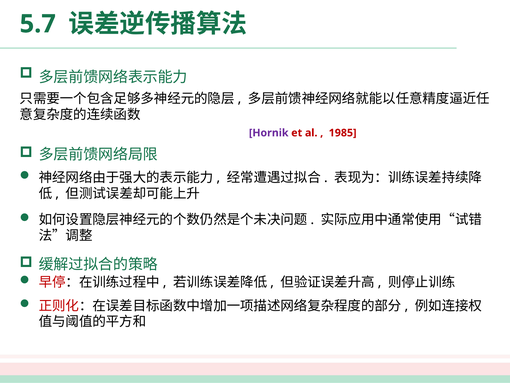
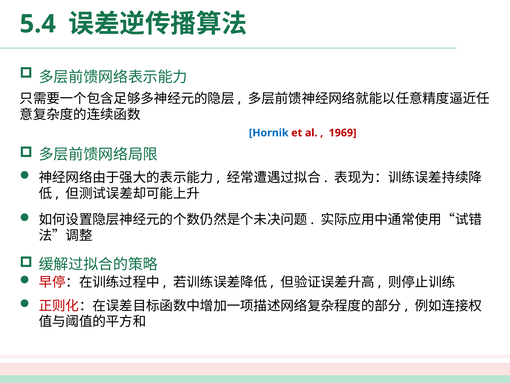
5.7: 5.7 -> 5.4 (38, 24)
Hornik colour: purple -> blue (269, 133)
1985: 1985 -> 1969 (343, 133)
